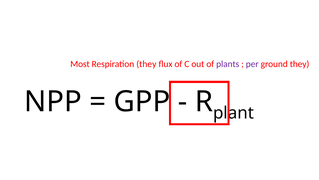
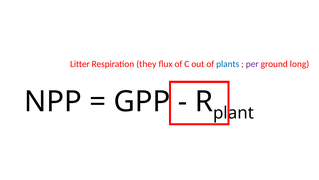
Most: Most -> Litter (80, 64)
plants colour: purple -> blue (228, 64)
ground they: they -> long (300, 64)
